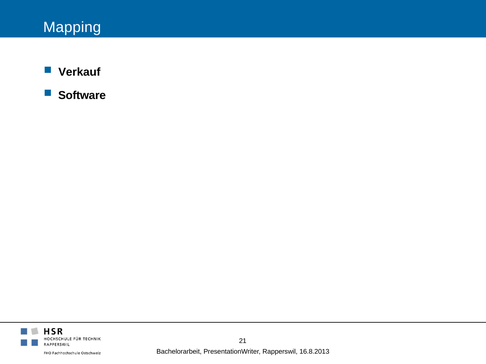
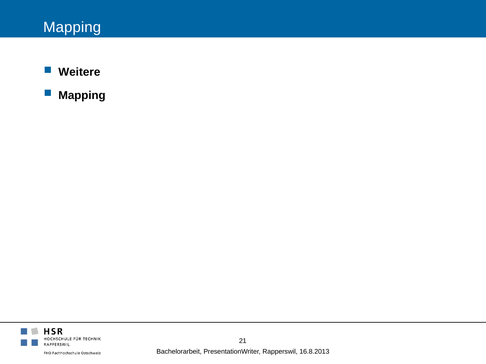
Verkauf: Verkauf -> Weitere (79, 72)
Software: Software -> Mapping (82, 95)
